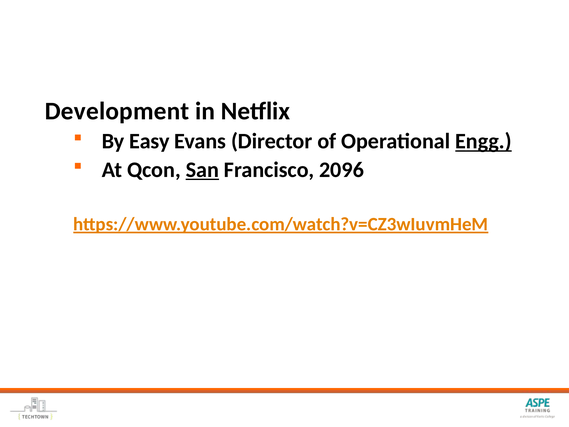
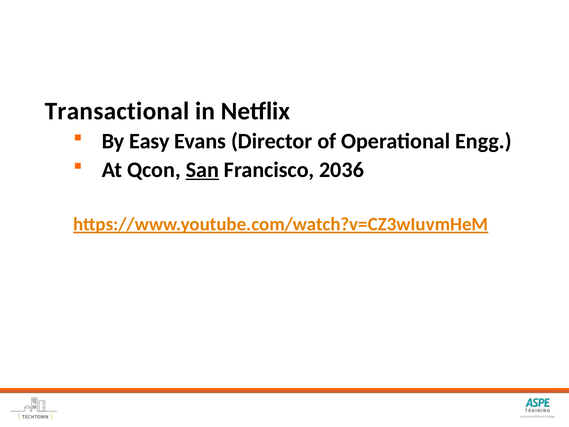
Development: Development -> Transactional (117, 111)
Engg underline: present -> none (483, 141)
2096: 2096 -> 2036 (341, 170)
